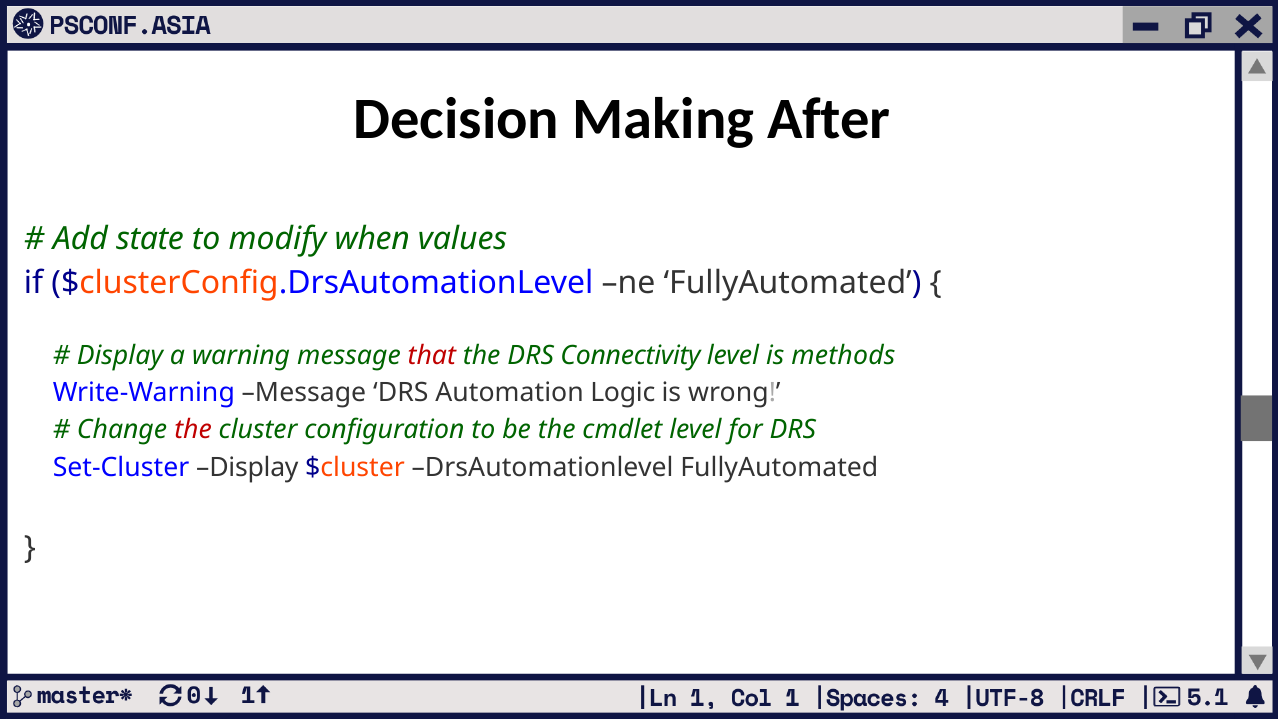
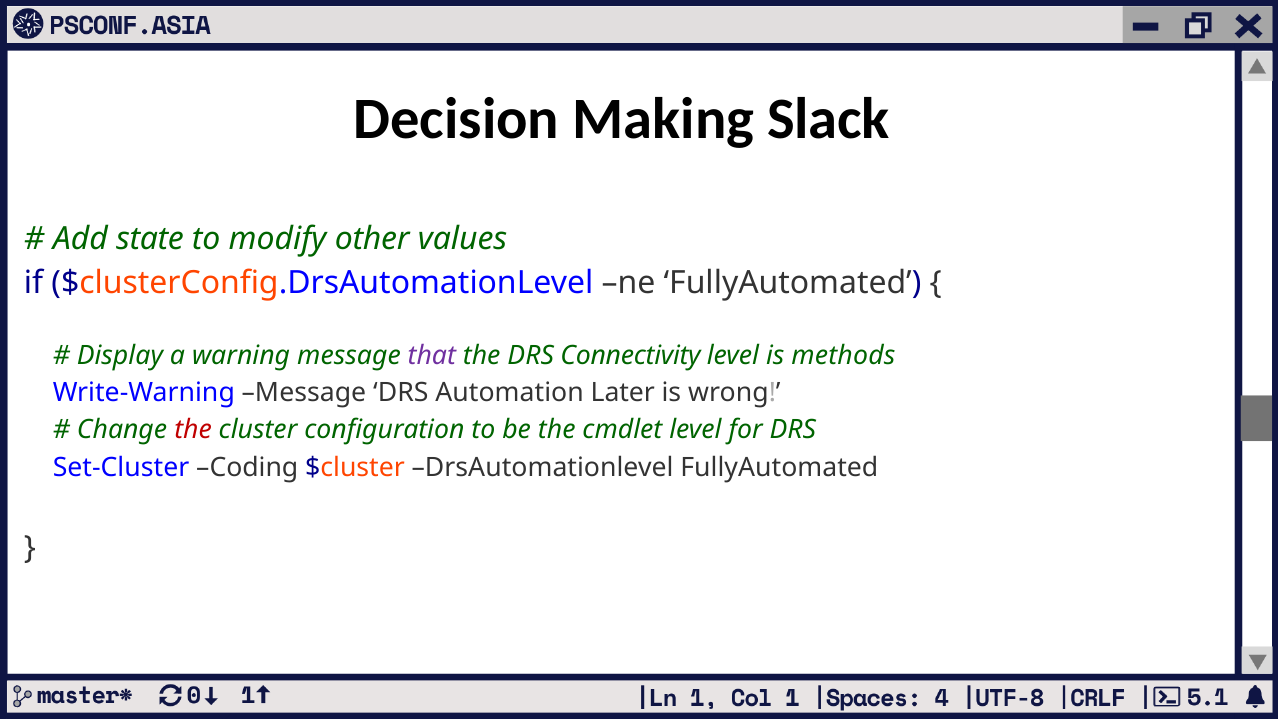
After: After -> Slack (829, 119)
when: when -> other (372, 239)
that colour: red -> purple (432, 355)
Logic: Logic -> Later (623, 393)
Set-Cluster Display: Display -> Coding (247, 467)
